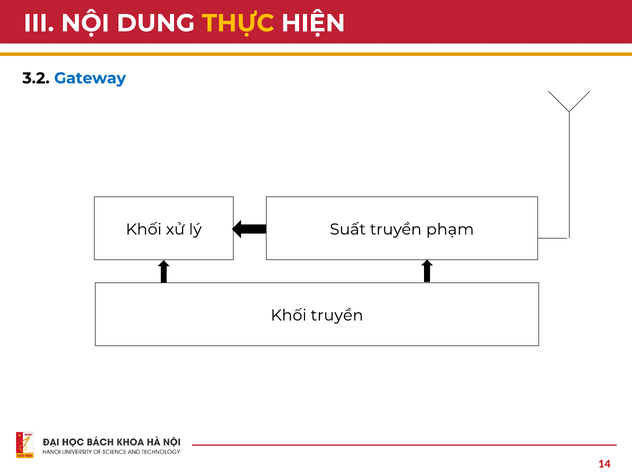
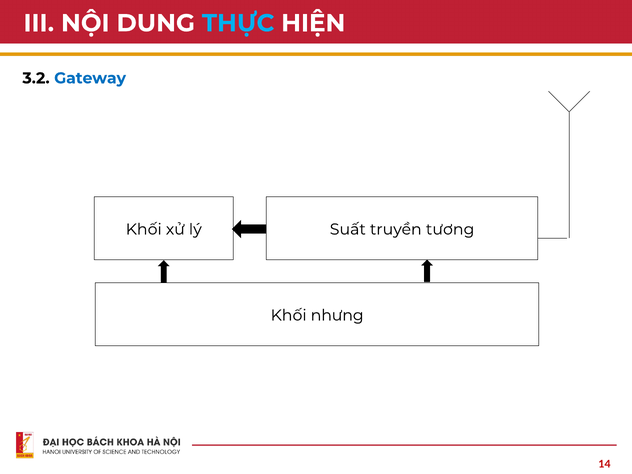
THỰC colour: yellow -> light blue (238, 23)
phạm: phạm -> tương (450, 229)
Khối truyền: truyền -> nhưng (337, 315)
